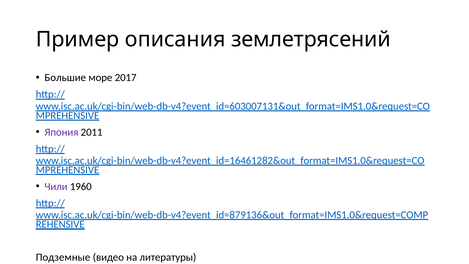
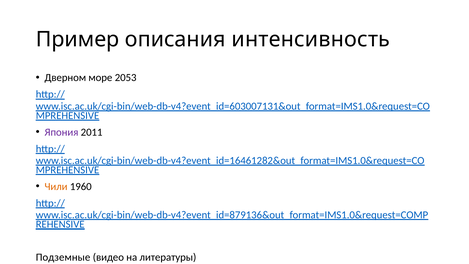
землетрясений: землетрясений -> интенсивность (311, 39)
Большие: Большие -> Дверном (65, 78)
2017: 2017 -> 2053 (126, 78)
Чили colour: purple -> orange (56, 186)
